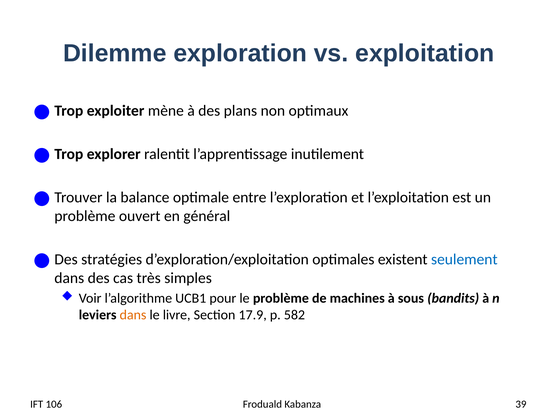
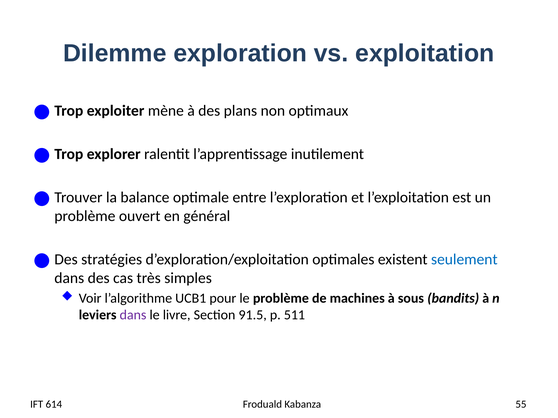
dans colour: orange -> purple (133, 315)
17.9: 17.9 -> 91.5 (253, 315)
582: 582 -> 511 (294, 315)
106: 106 -> 614 (54, 405)
39: 39 -> 55 (521, 405)
